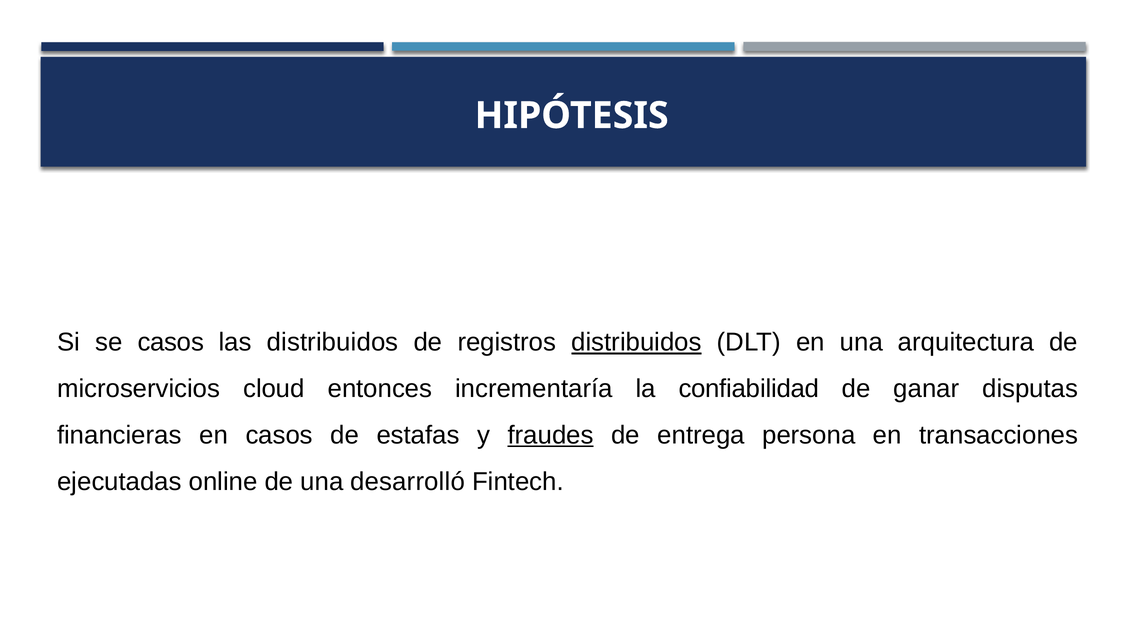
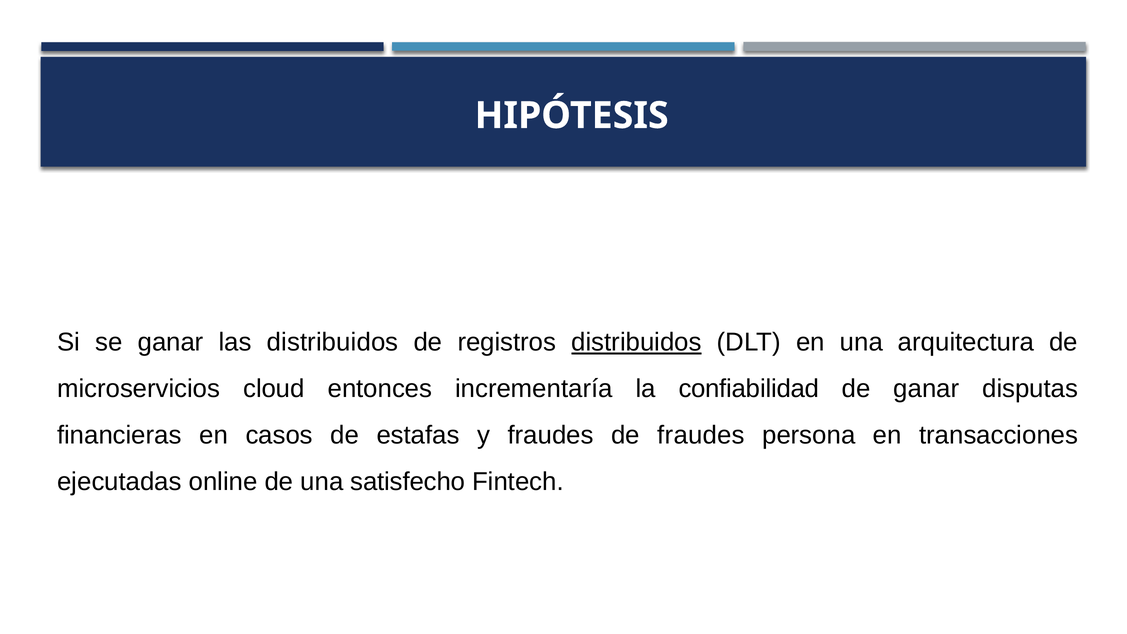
se casos: casos -> ganar (171, 342)
fraudes underline: present -> none (551, 435)
de entrega: entrega -> fraudes (701, 435)
desarrolló: desarrolló -> satisfecho (408, 482)
